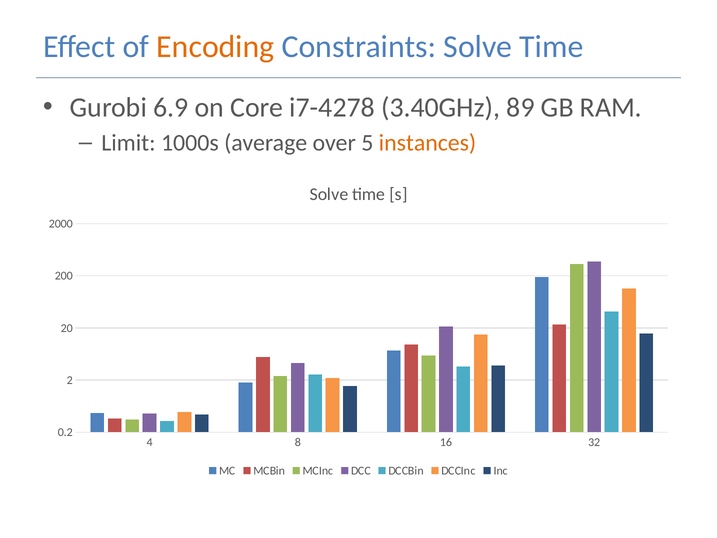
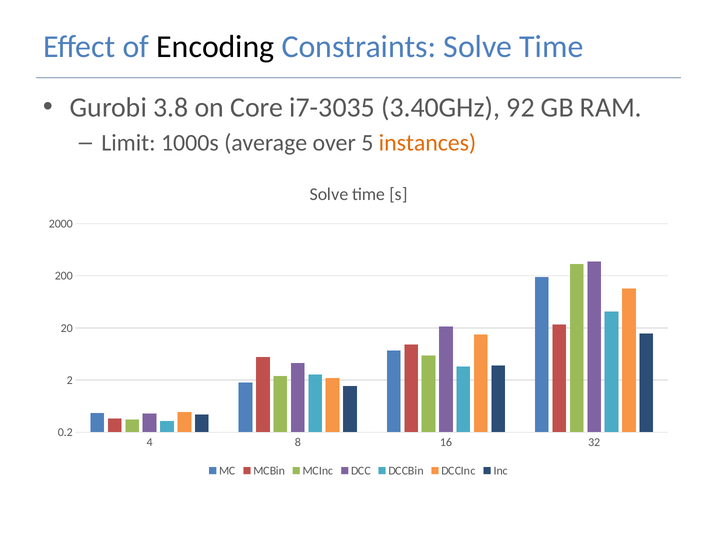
Encoding colour: orange -> black (215, 47)
6.9: 6.9 -> 3.8 (171, 107)
i7-4278: i7-4278 -> i7-3035 (332, 107)
89: 89 -> 92 (521, 107)
